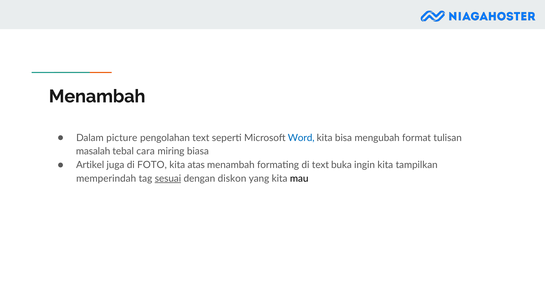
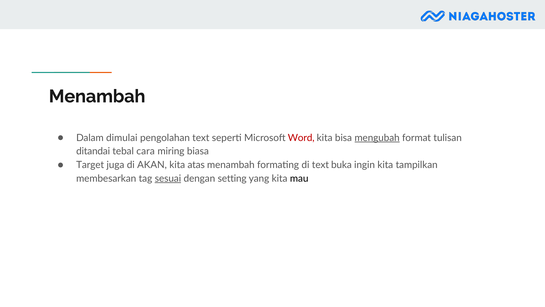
picture: picture -> dimulai (122, 138)
Word colour: blue -> red (301, 138)
mengubah underline: none -> present (377, 138)
masalah: masalah -> ditandai (93, 151)
Artikel: Artikel -> Target (90, 165)
FOTO: FOTO -> AKAN (152, 165)
memperindah: memperindah -> membesarkan (106, 178)
diskon: diskon -> setting (232, 178)
